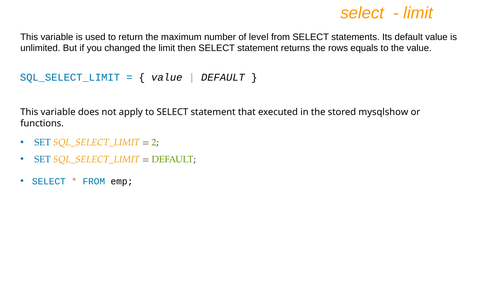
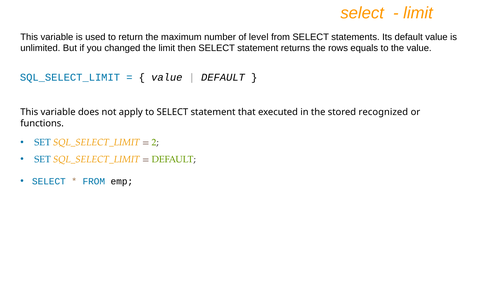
mysqlshow: mysqlshow -> recognized (383, 112)
